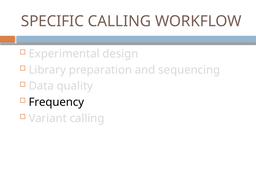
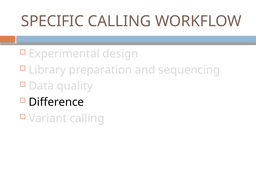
Frequency: Frequency -> Difference (56, 102)
